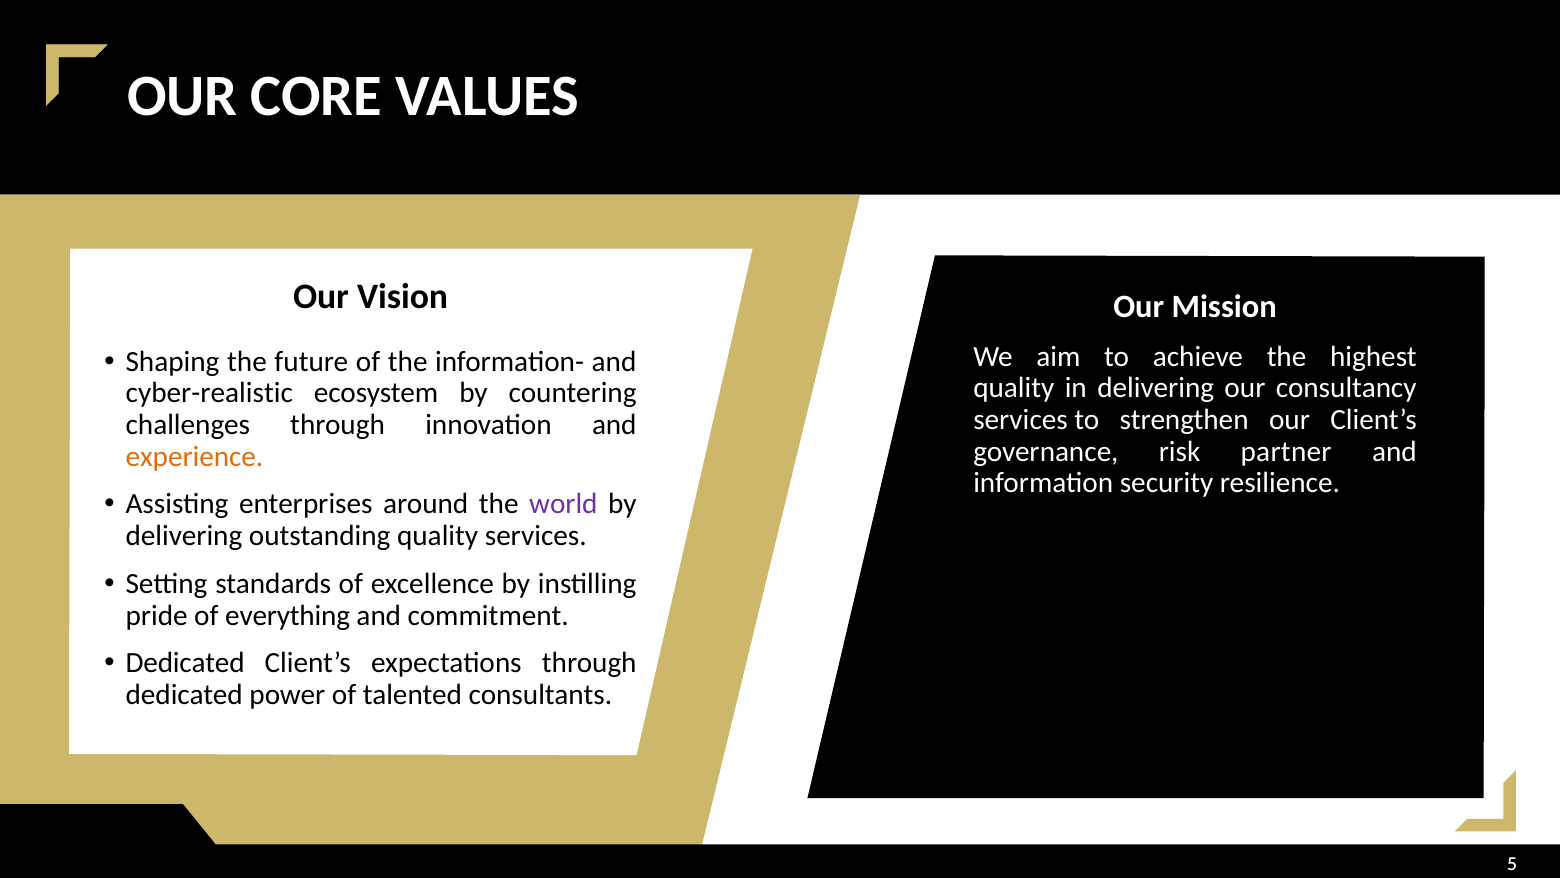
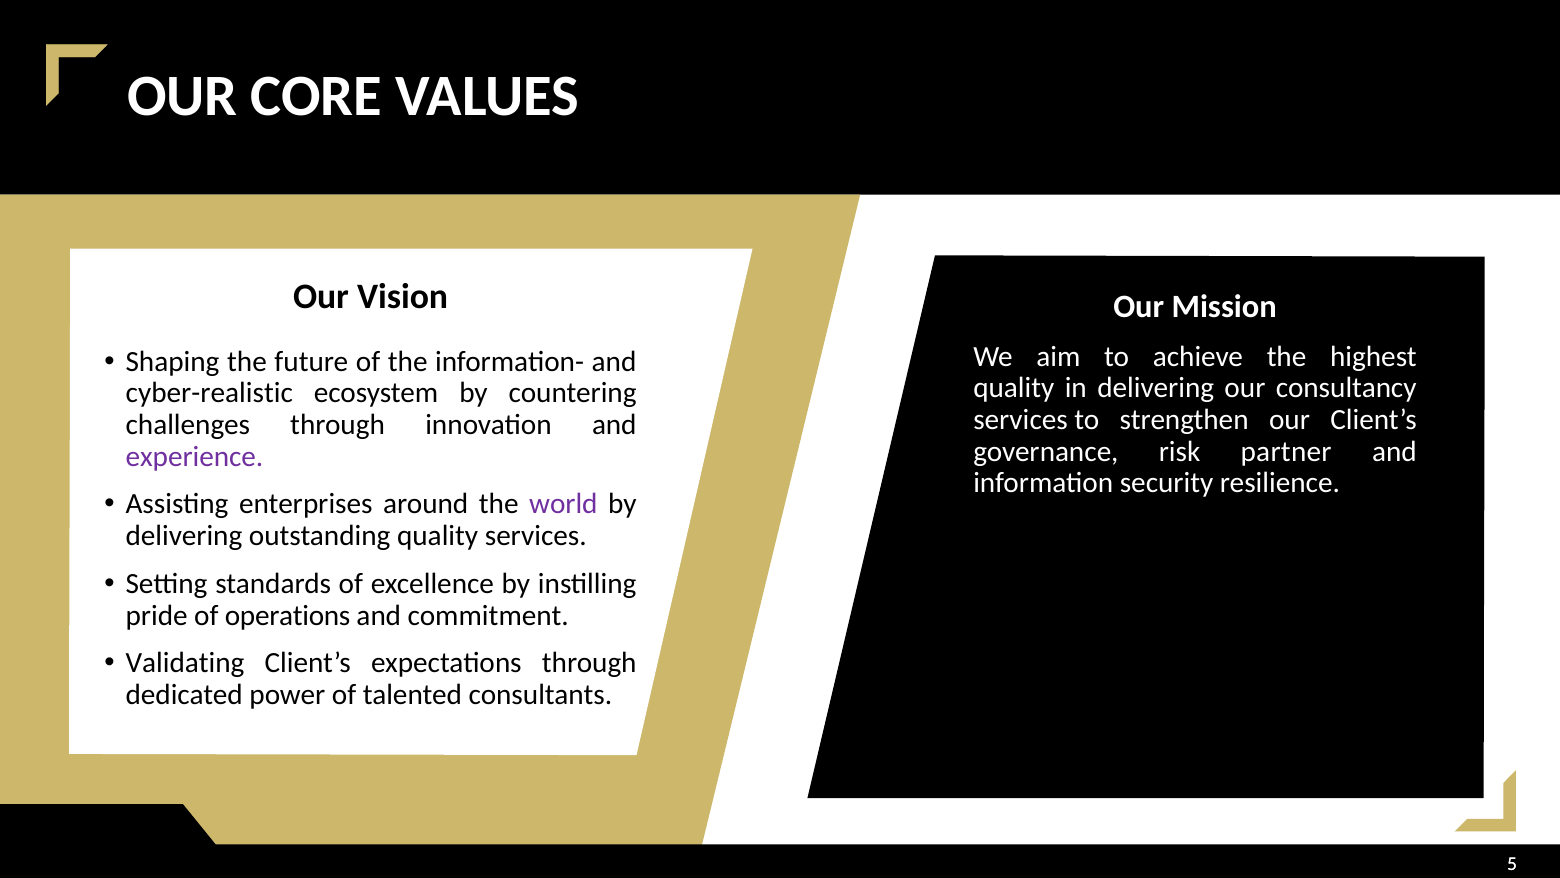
experience colour: orange -> purple (194, 456)
everything: everything -> operations (288, 615)
Dedicated: Dedicated -> Validating (185, 663)
